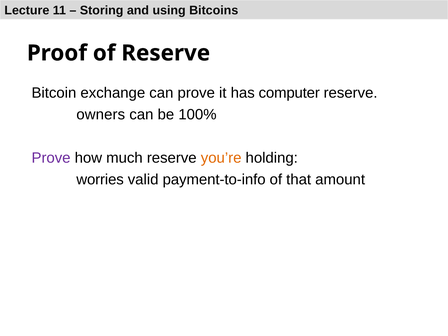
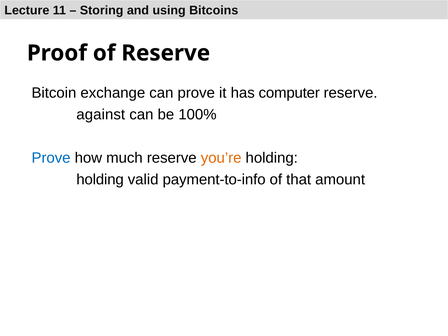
owners: owners -> against (101, 115)
Prove colour: purple -> blue (51, 158)
worries: worries -> holding (100, 180)
